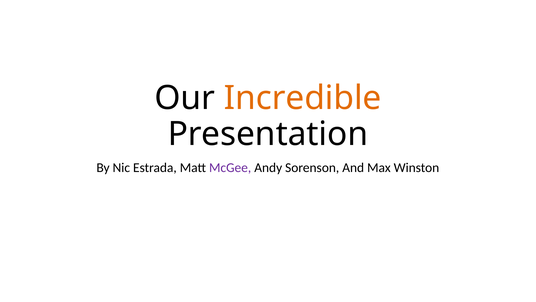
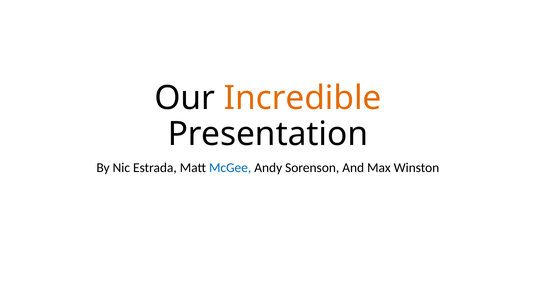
McGee colour: purple -> blue (230, 168)
